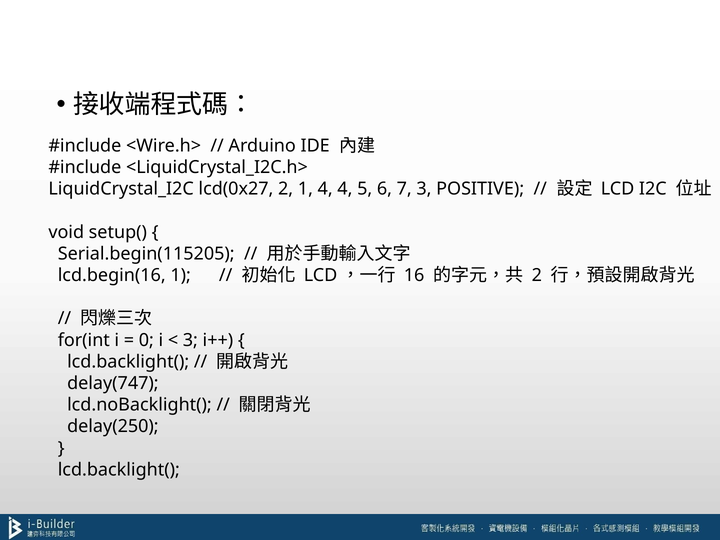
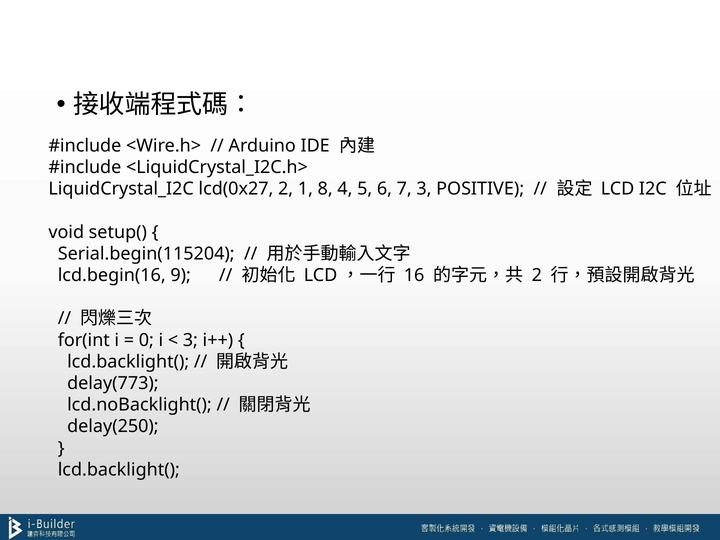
1 4: 4 -> 8 (325, 189)
Serial.begin(115205: Serial.begin(115205 -> Serial.begin(115204 (146, 254)
lcd.begin(16 1: 1 -> 9 (181, 275)
delay(747: delay(747 -> delay(773 (113, 383)
